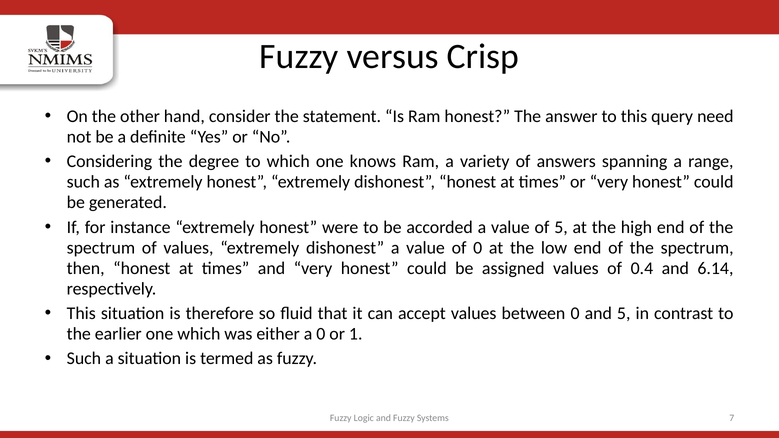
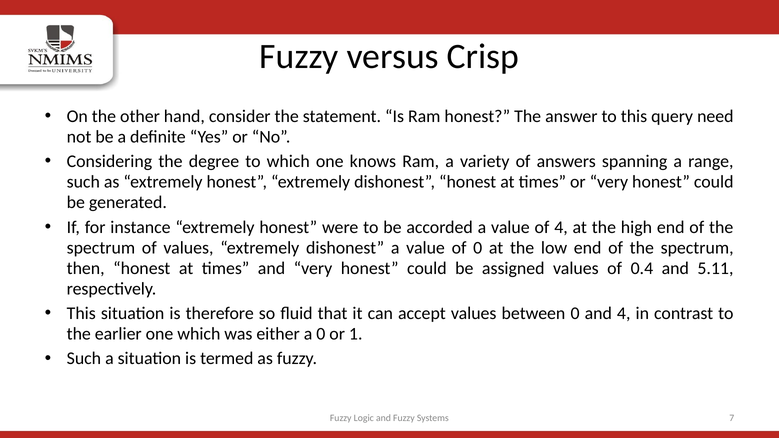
of 5: 5 -> 4 (561, 227)
6.14: 6.14 -> 5.11 (715, 268)
and 5: 5 -> 4 (624, 314)
